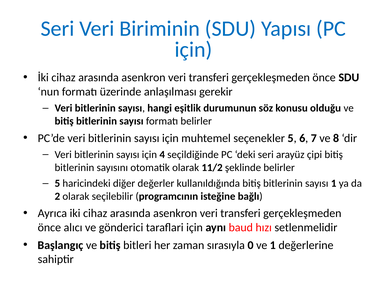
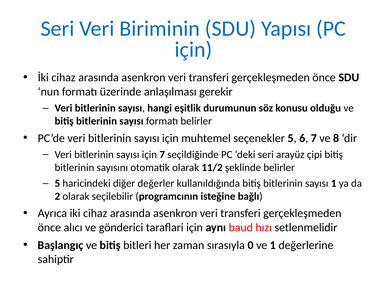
için 4: 4 -> 7 (162, 155)
